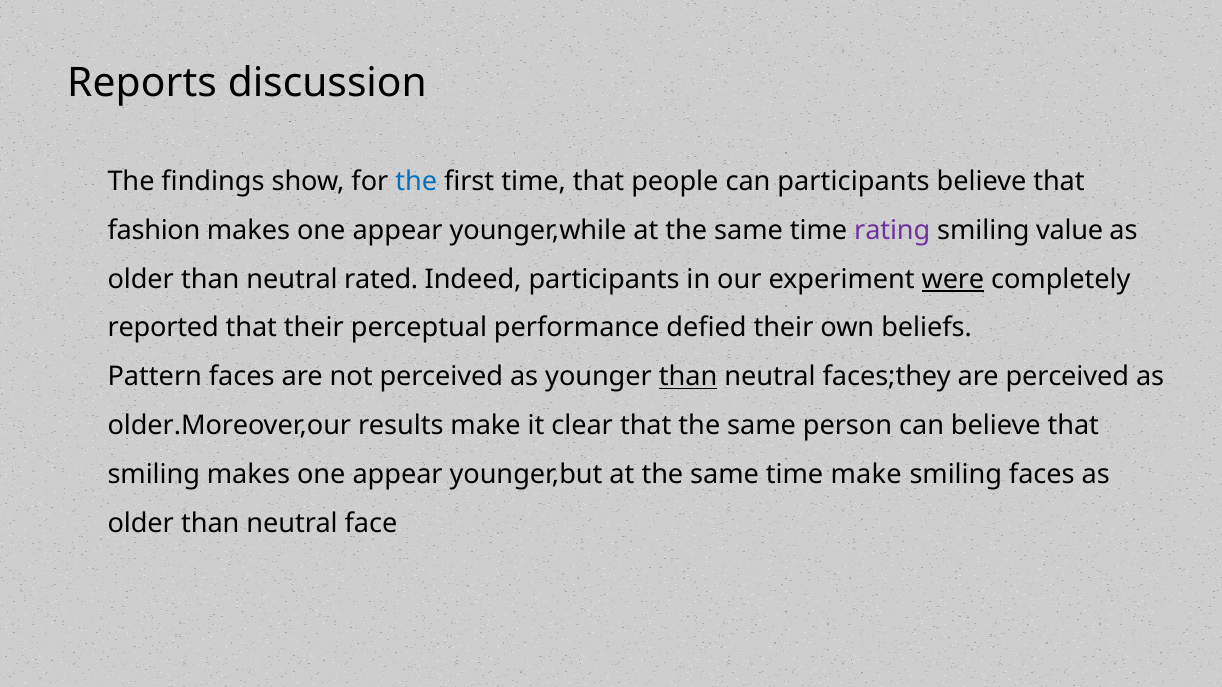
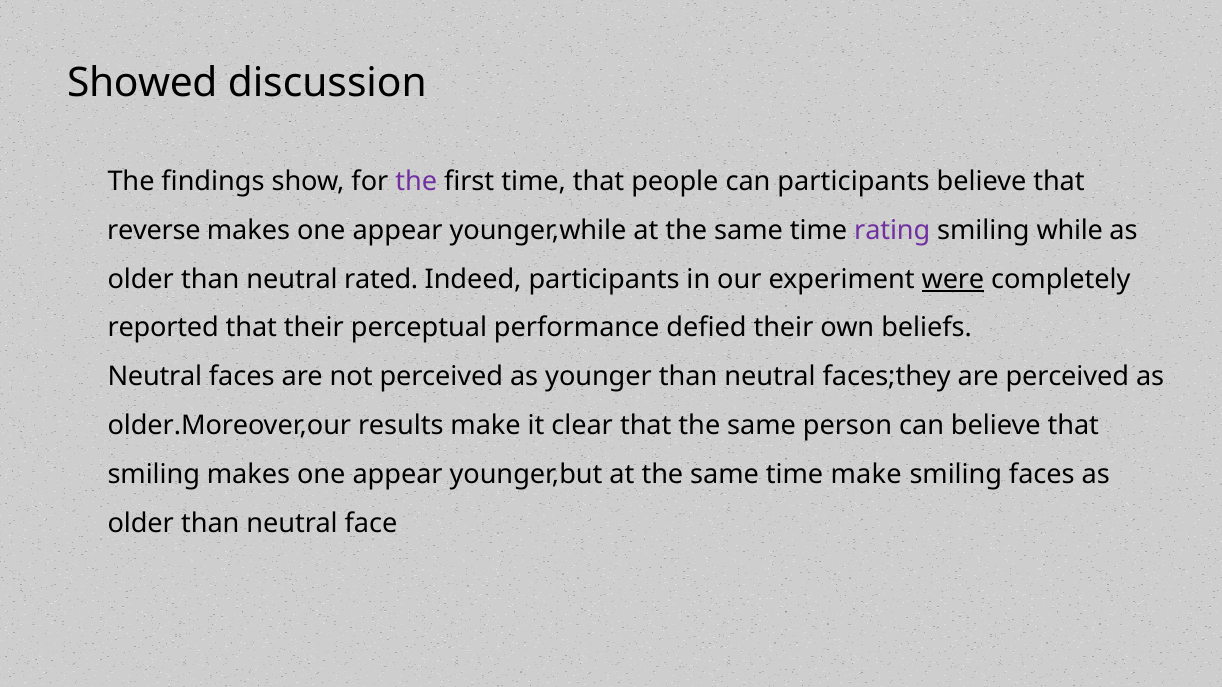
Reports: Reports -> Showed (142, 83)
the colour: blue -> purple (416, 182)
fashion: fashion -> reverse (154, 230)
value: value -> while (1070, 230)
Pattern: Pattern -> Neutral (155, 377)
than underline: present -> none (688, 377)
